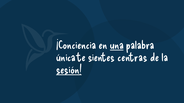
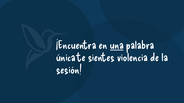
¡Conciencia: ¡Conciencia -> ¡Encuentra (76, 45)
centras: centras -> violencia (132, 58)
sesión underline: present -> none (69, 70)
